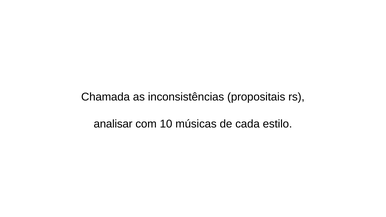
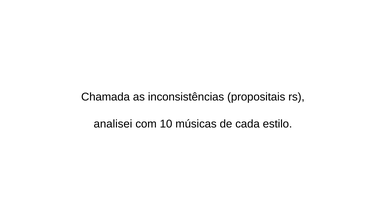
analisar: analisar -> analisei (113, 124)
